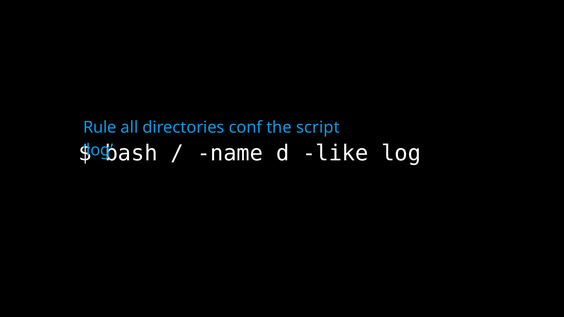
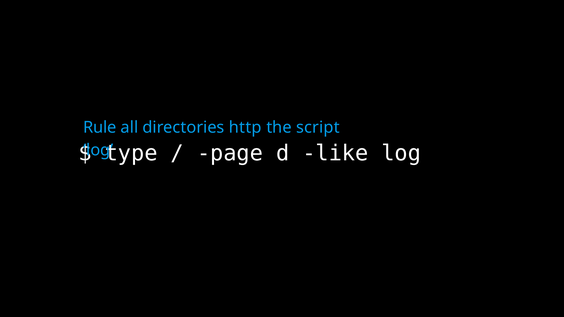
conf: conf -> http (245, 128)
bash: bash -> type (131, 153)
name: name -> page (230, 153)
